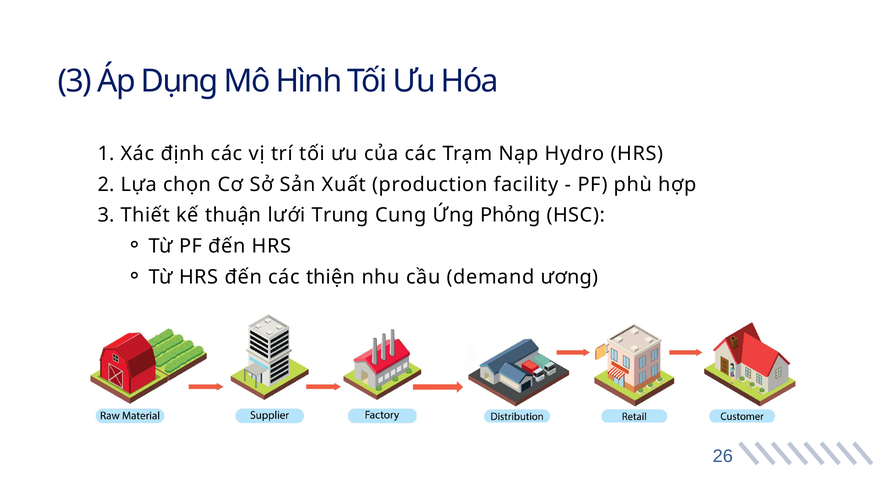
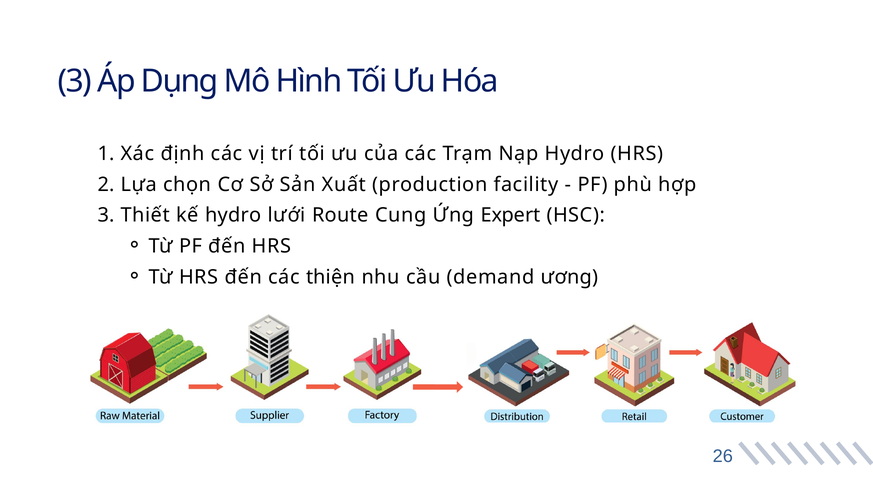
kế thuận: thuận -> hydro (233, 215)
Trung: Trung -> Route (340, 215)
Phỏng: Phỏng -> Expert (510, 215)
